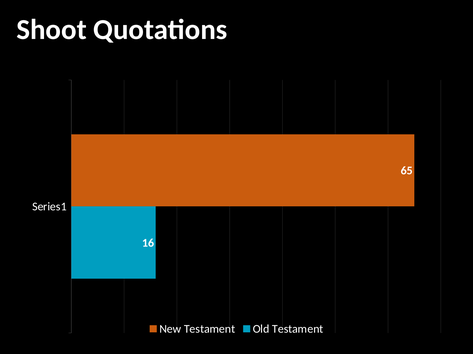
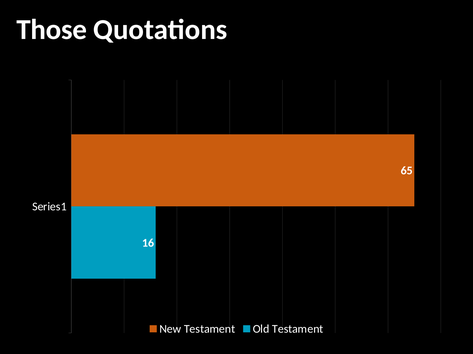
Shoot: Shoot -> Those (52, 30)
